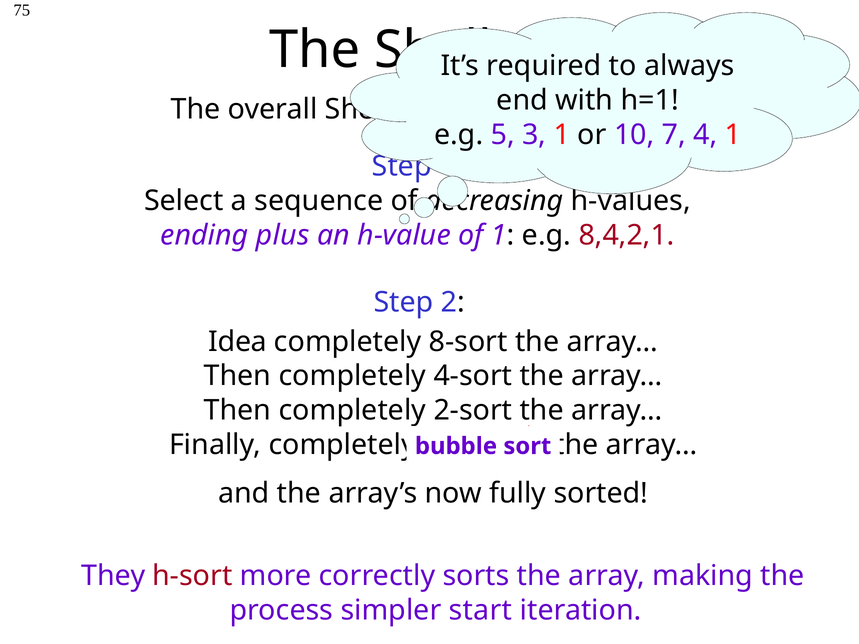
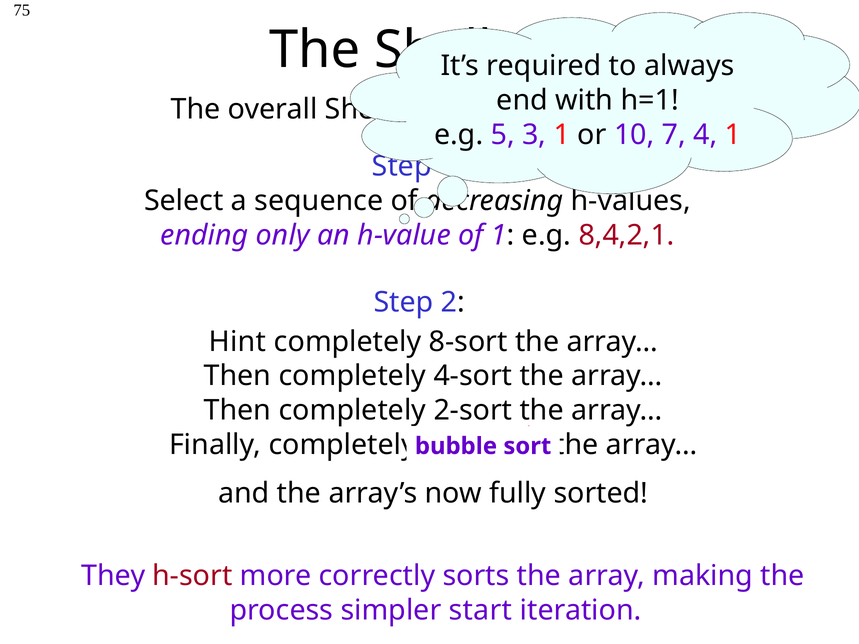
plus: plus -> only (283, 235)
Idea: Idea -> Hint (237, 342)
